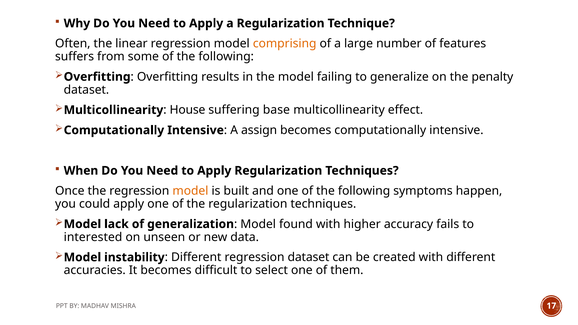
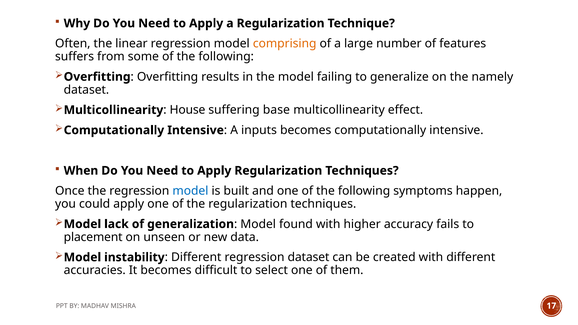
penalty: penalty -> namely (492, 77)
assign: assign -> inputs (259, 130)
model colour: orange -> blue (190, 191)
interested: interested -> placement (93, 237)
